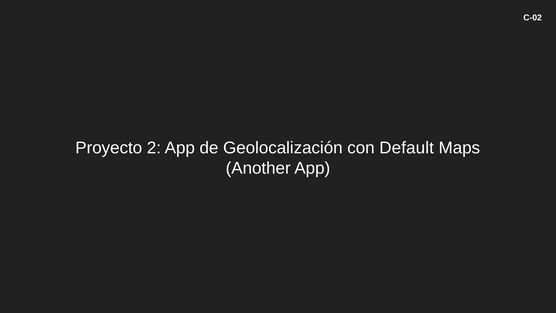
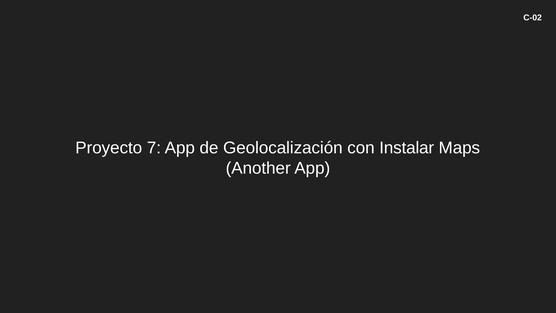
2: 2 -> 7 (154, 148)
Default: Default -> Instalar (407, 148)
